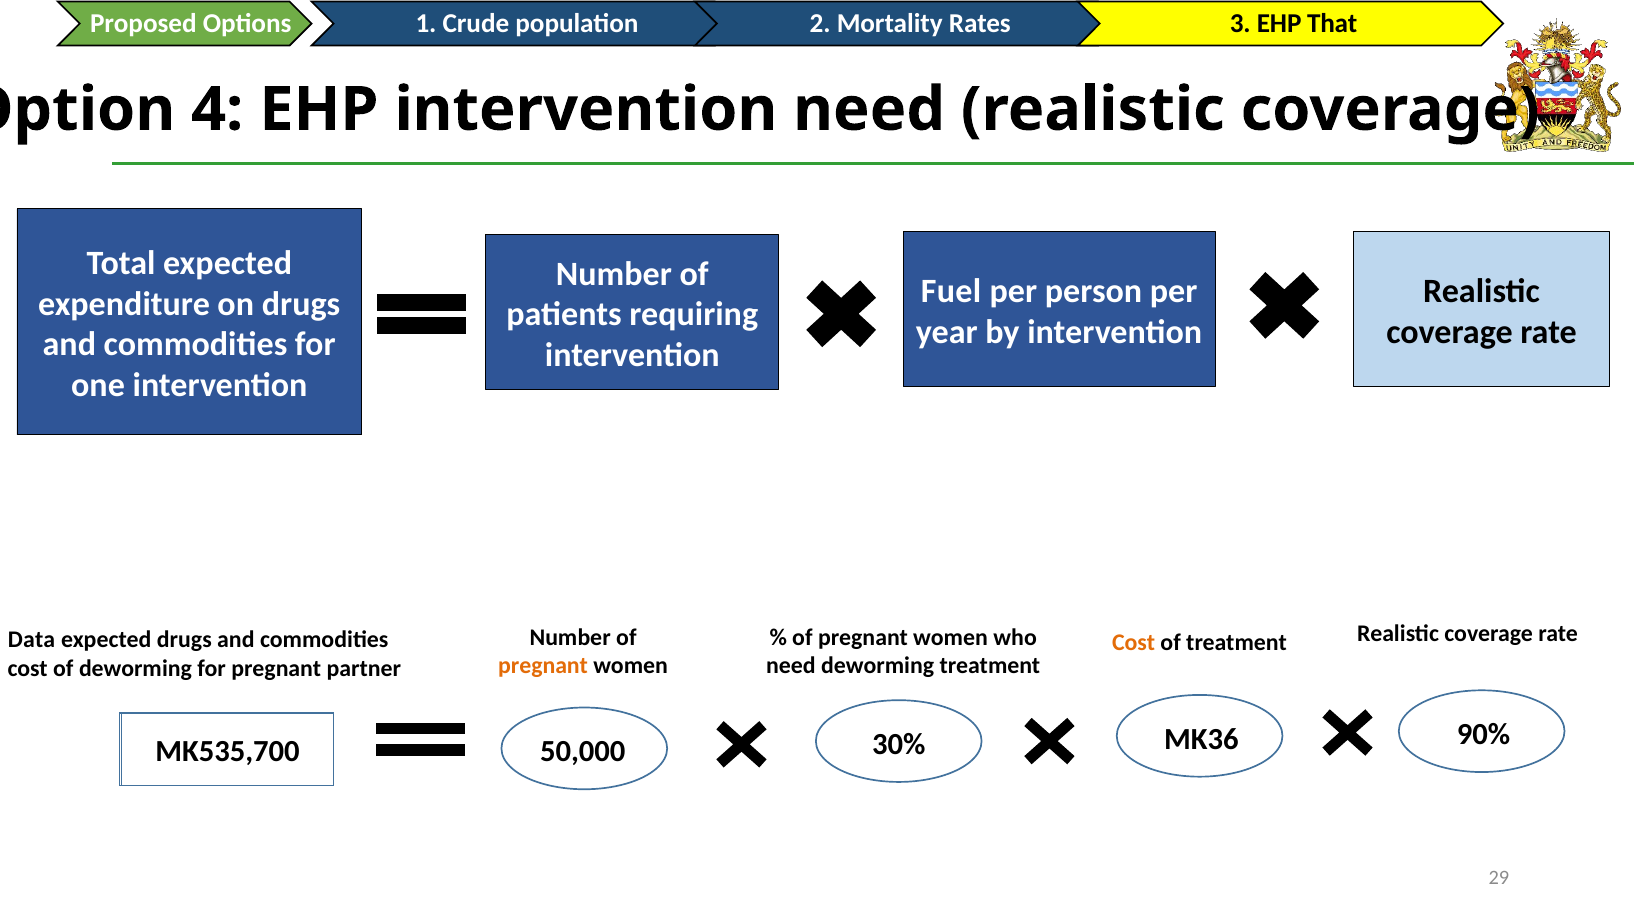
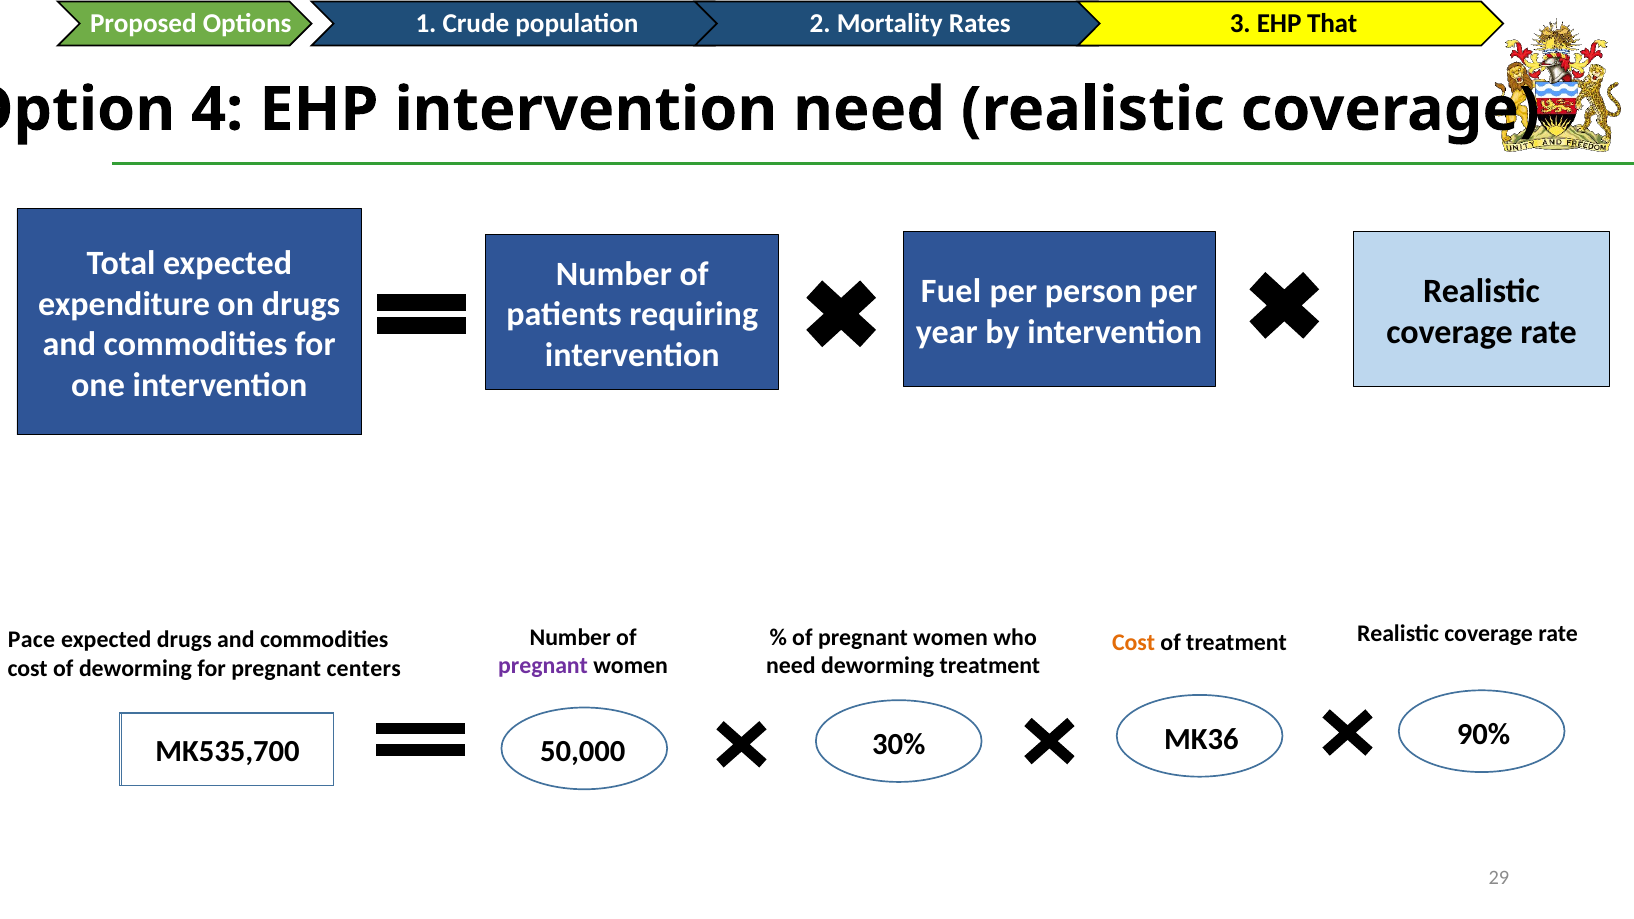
Data: Data -> Pace (32, 640)
pregnant colour: orange -> purple (543, 666)
partner: partner -> centers (364, 669)
